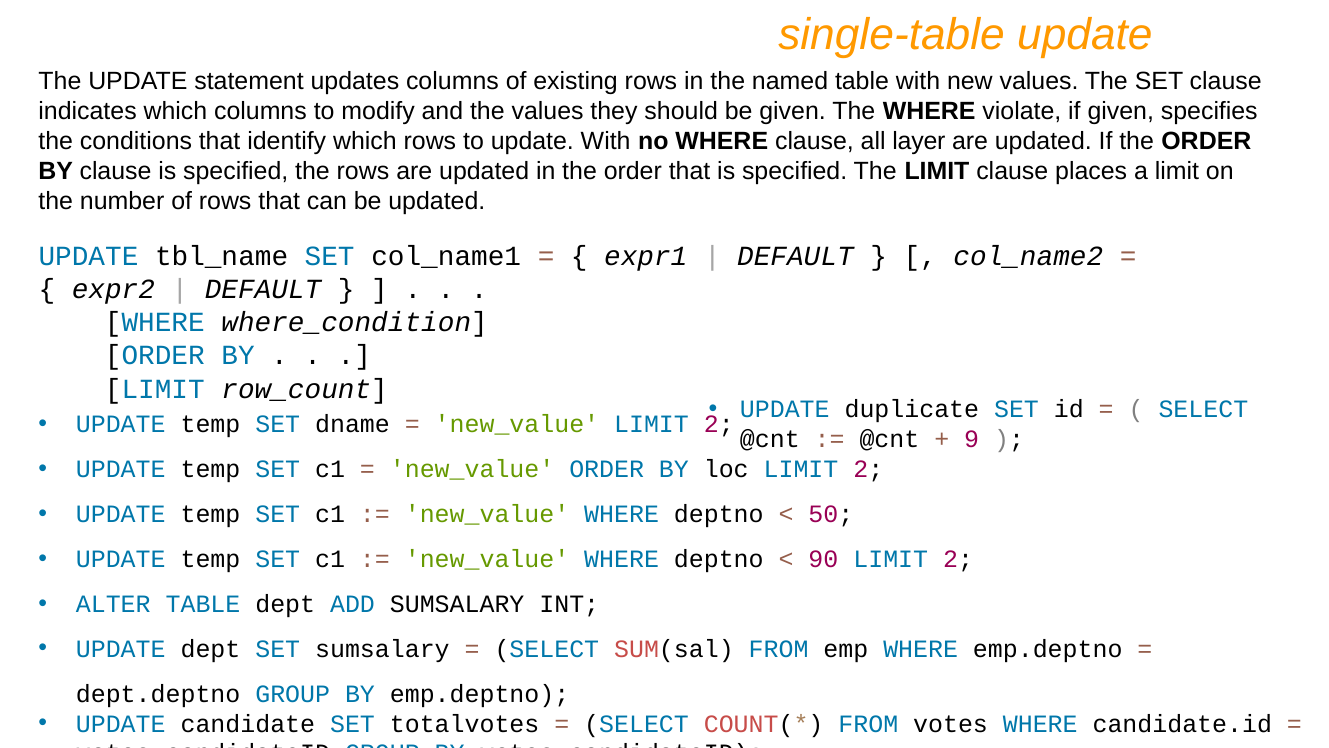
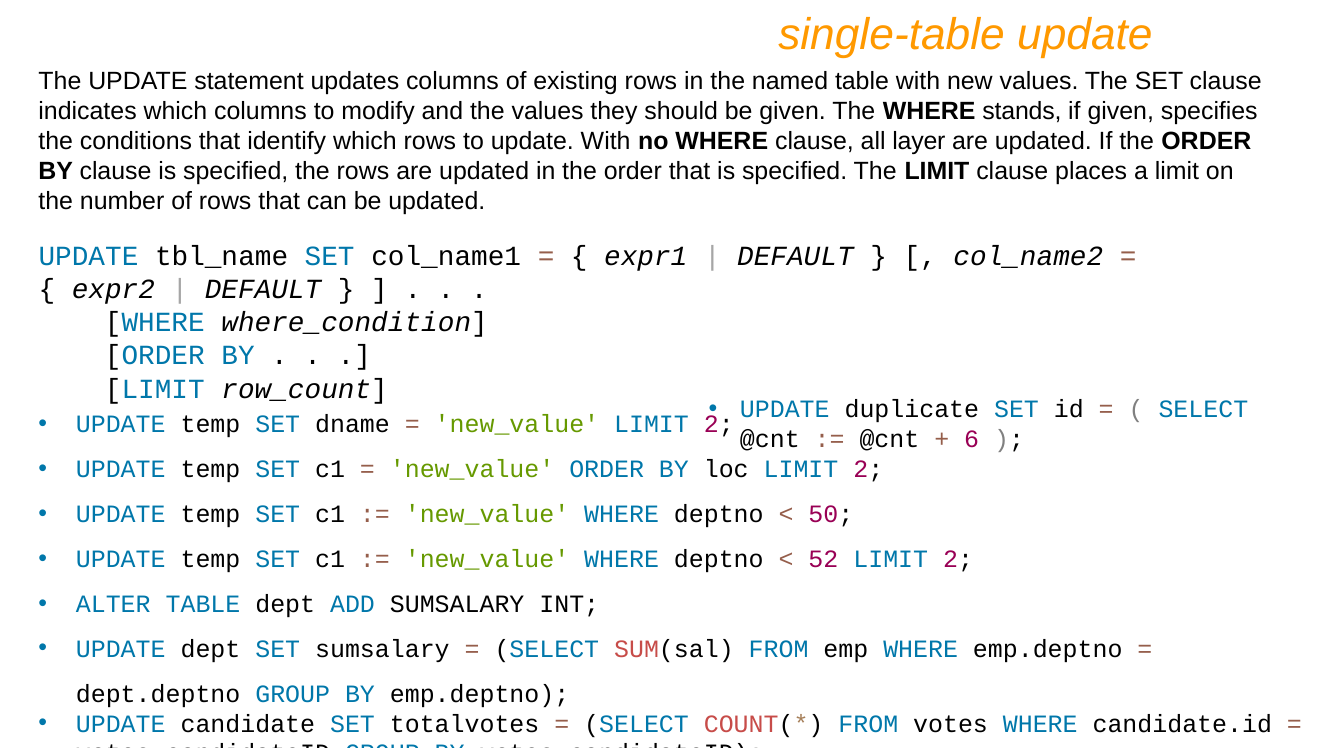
violate: violate -> stands (1022, 111)
9: 9 -> 6 (972, 439)
90: 90 -> 52 (823, 559)
